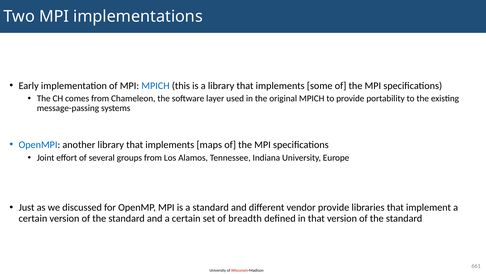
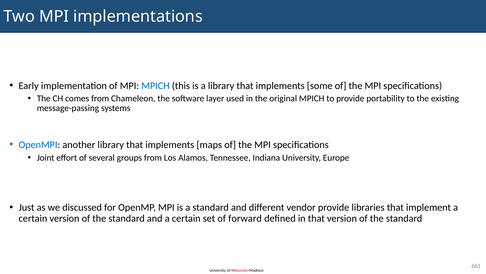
breadth: breadth -> forward (245, 218)
